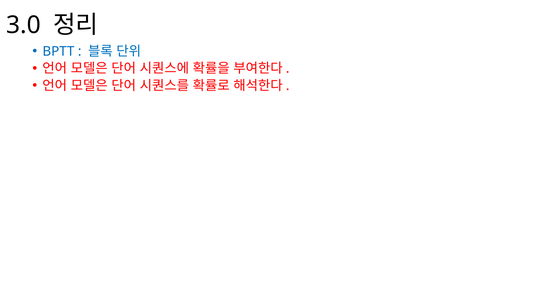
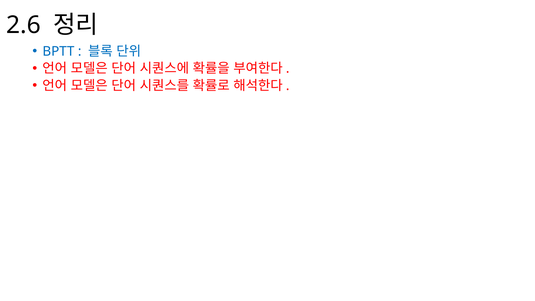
3.0: 3.0 -> 2.6 (23, 25)
